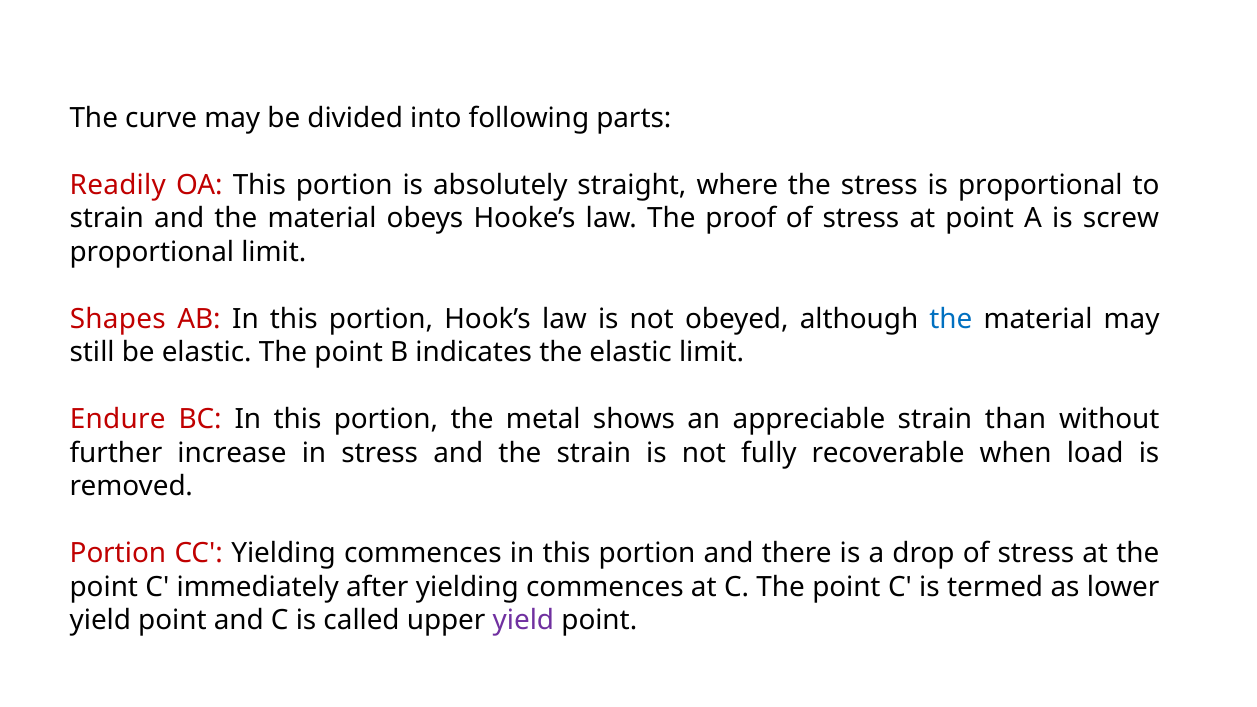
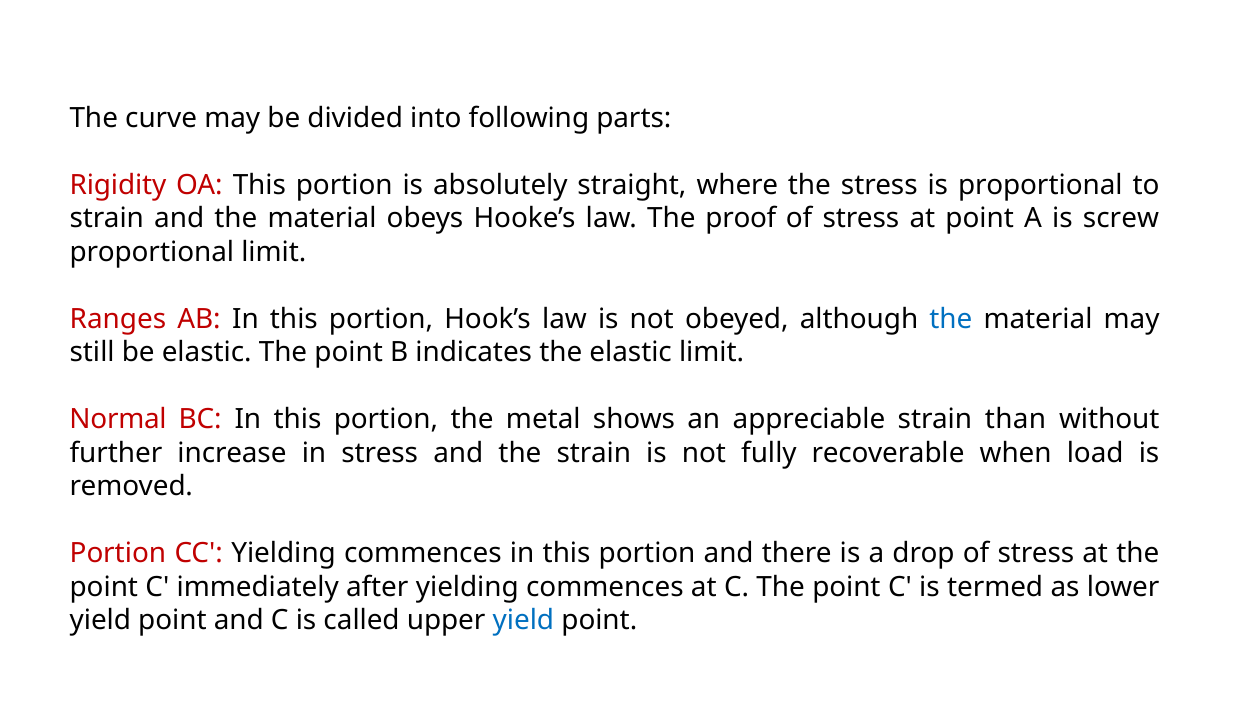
Readily: Readily -> Rigidity (118, 185)
Shapes: Shapes -> Ranges (118, 319)
Endure: Endure -> Normal (118, 420)
yield colour: purple -> blue (523, 621)
